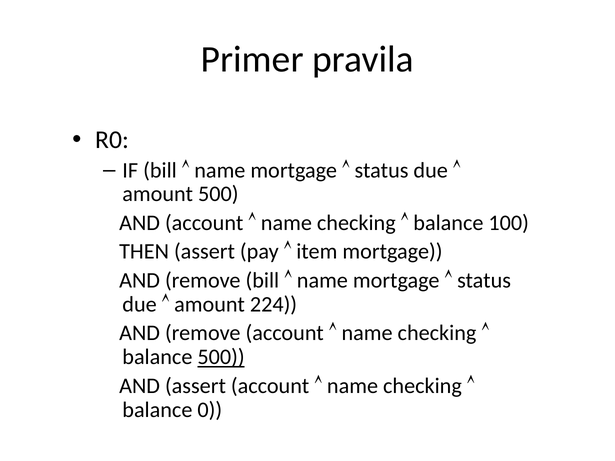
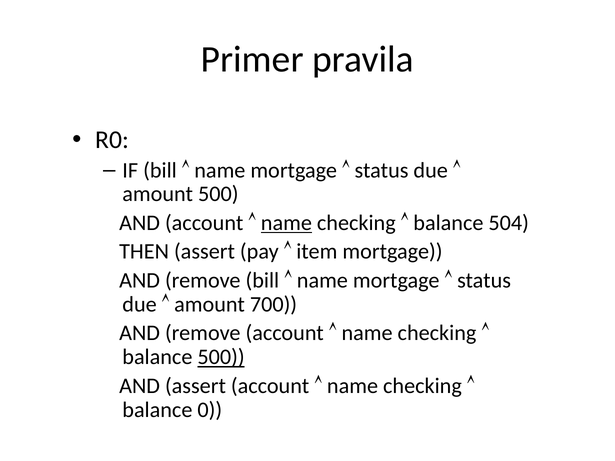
name underline: none -> present (286, 223)
100: 100 -> 504 (509, 223)
224: 224 -> 700 (274, 305)
